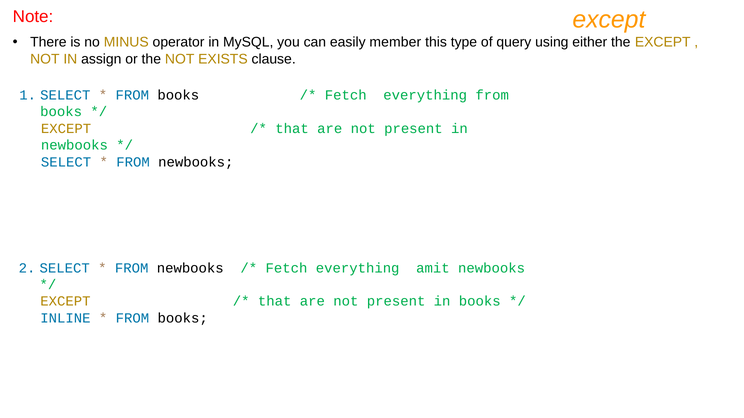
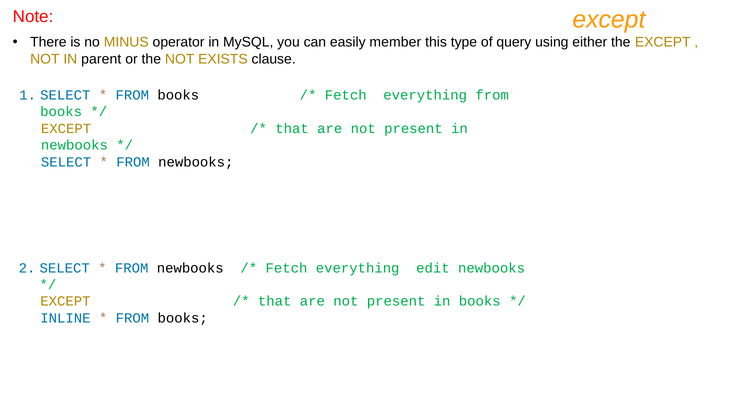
assign: assign -> parent (101, 59)
amit: amit -> edit (433, 268)
